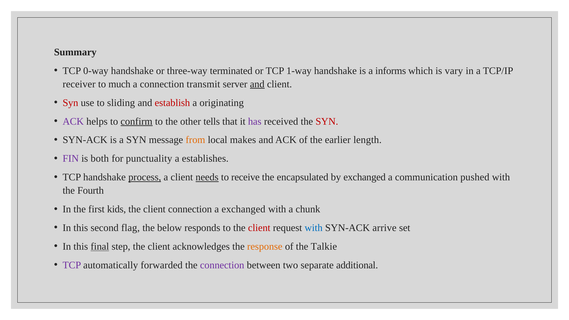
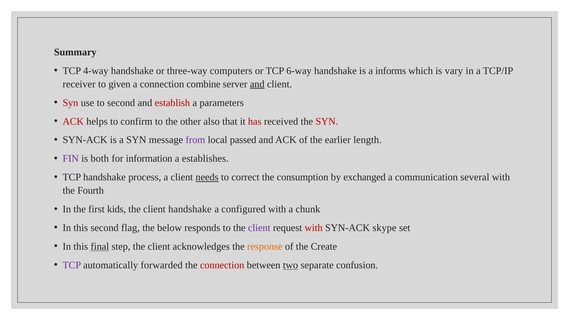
0-way: 0-way -> 4-way (96, 71)
terminated: terminated -> computers (231, 71)
1-way: 1-way -> 6-way (299, 71)
much: much -> given (119, 84)
transmit: transmit -> combine (203, 84)
to sliding: sliding -> second (121, 103)
originating: originating -> parameters (222, 103)
ACK colour: purple -> red (73, 121)
confirm underline: present -> none (137, 121)
tells: tells -> also (212, 121)
has colour: purple -> red (255, 121)
from colour: orange -> purple (195, 140)
makes: makes -> passed (243, 140)
punctuality: punctuality -> information (149, 159)
process underline: present -> none (145, 177)
receive: receive -> correct (245, 177)
encapsulated: encapsulated -> consumption (303, 177)
pushed: pushed -> several (475, 177)
client connection: connection -> handshake (190, 209)
a exchanged: exchanged -> configured (243, 209)
client colour: red -> purple (259, 228)
with colour: blue -> red (314, 228)
arrive: arrive -> skype (384, 228)
Talkie: Talkie -> Create (324, 247)
connection colour: purple -> red (222, 265)
two underline: none -> present (290, 265)
additional: additional -> confusion (357, 265)
